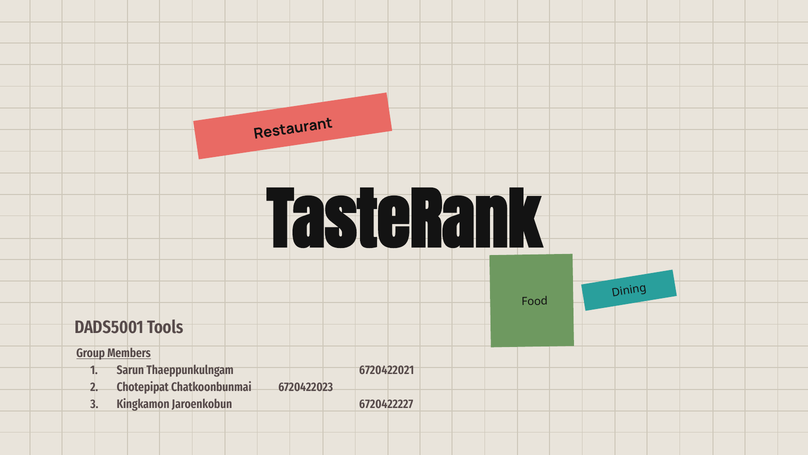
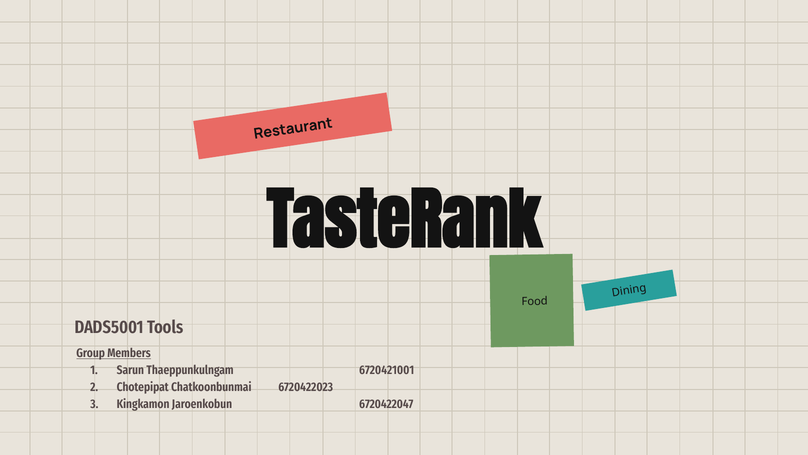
6720422021: 6720422021 -> 6720421001 (387, 370)
6720422227: 6720422227 -> 6720422047 (386, 404)
